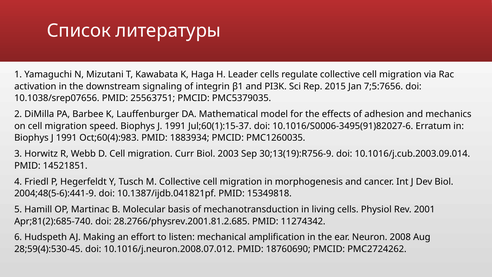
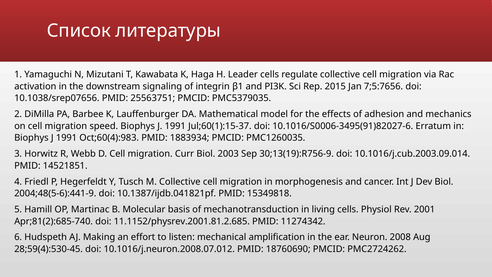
28.2766/physrev.2001.81.2.685: 28.2766/physrev.2001.81.2.685 -> 11.1152/physrev.2001.81.2.685 (182, 221)
